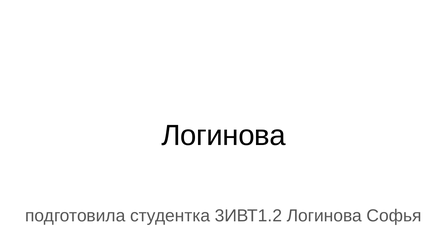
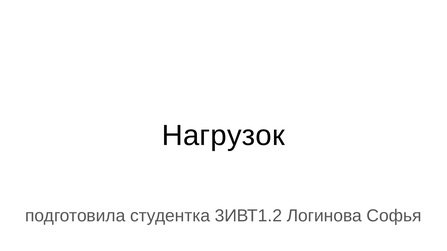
Логинова: Логинова -> Нагрузок (223, 136)
